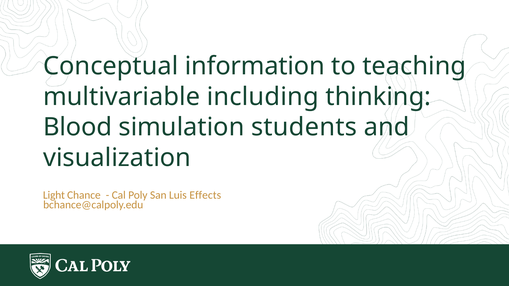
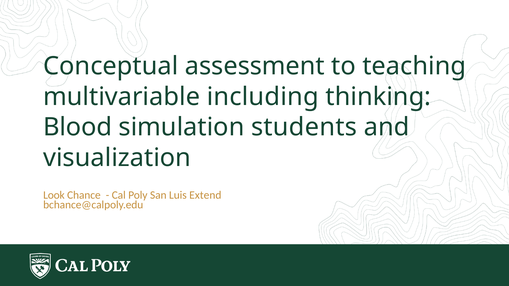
information: information -> assessment (255, 66)
Light: Light -> Look (54, 195)
Effects: Effects -> Extend (205, 195)
